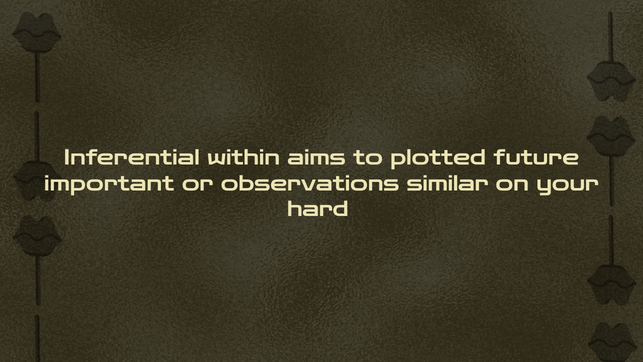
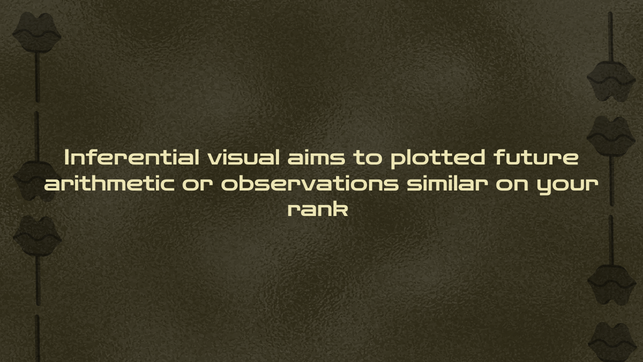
within: within -> visual (244, 158)
important: important -> arithmetic (109, 183)
hard: hard -> rank (318, 209)
